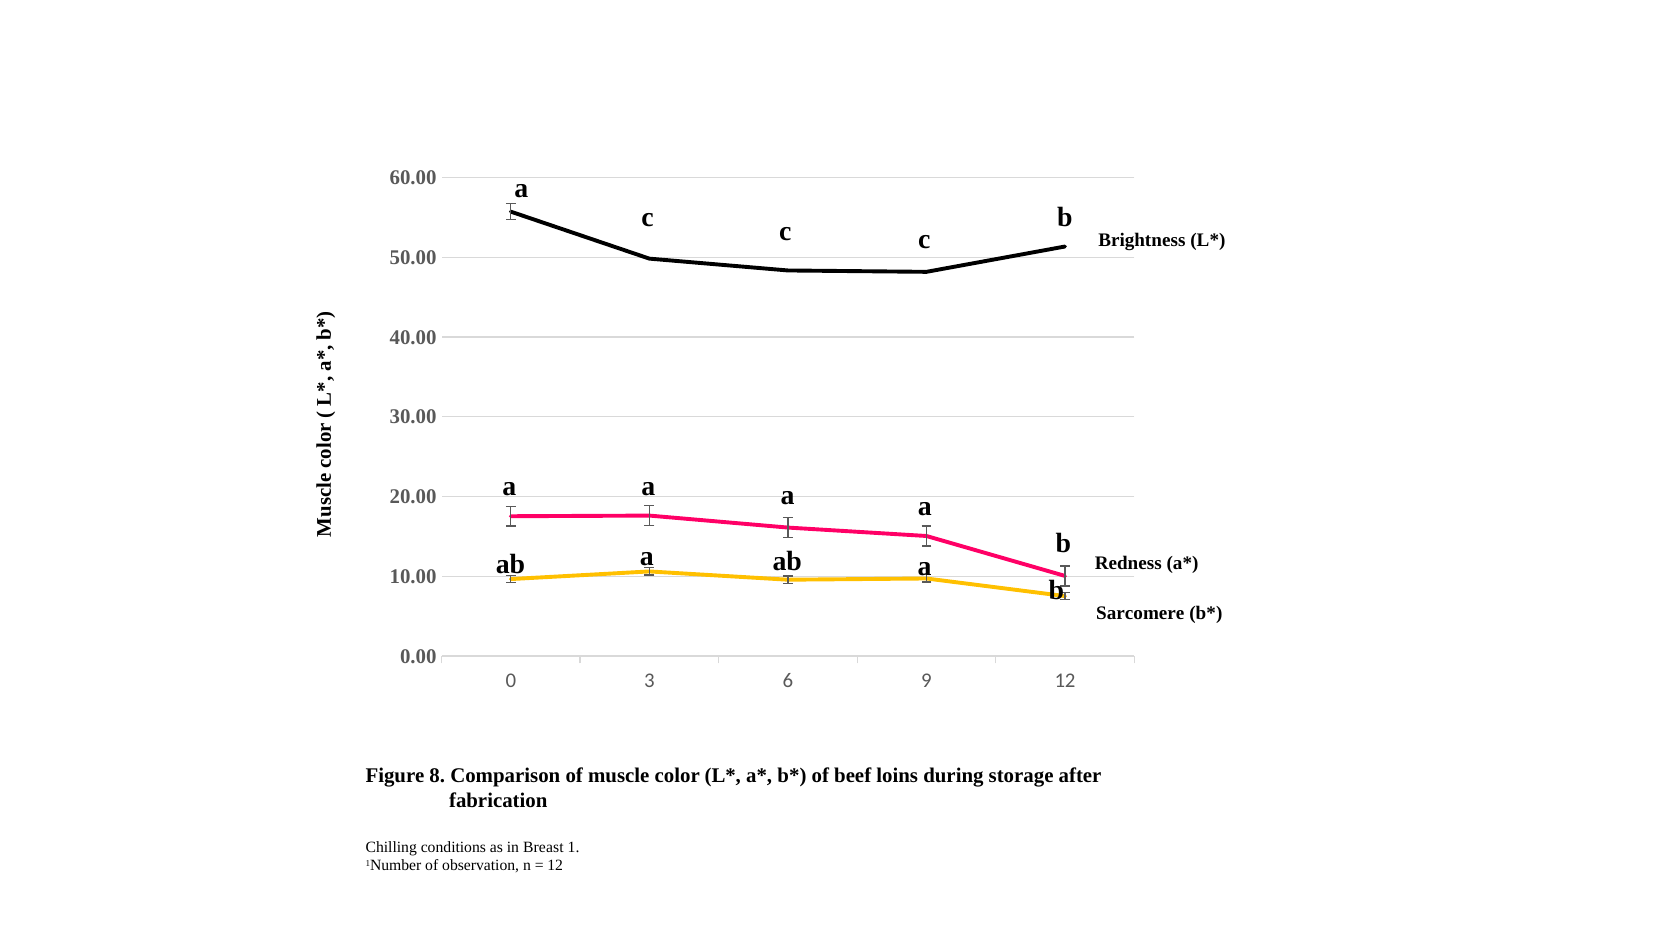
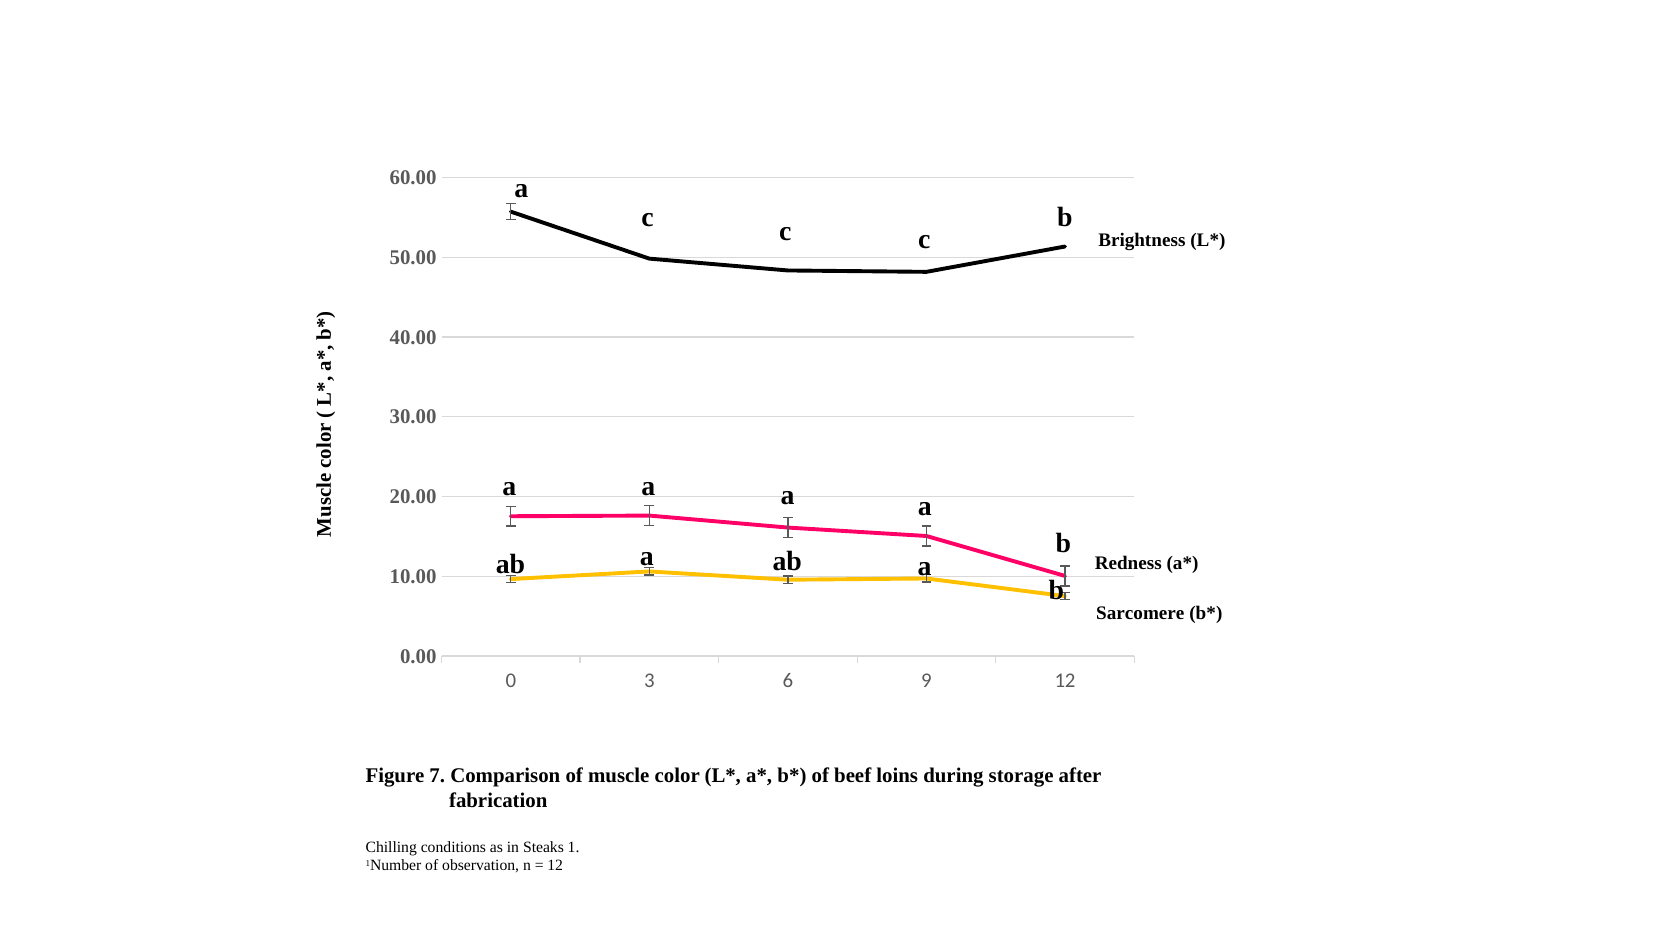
8: 8 -> 7 (437, 775)
Breast: Breast -> Steaks (543, 847)
